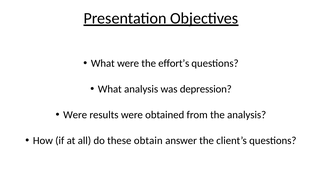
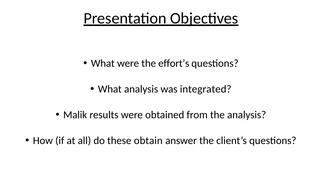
depression: depression -> integrated (206, 89)
Were: Were -> Malik (75, 115)
